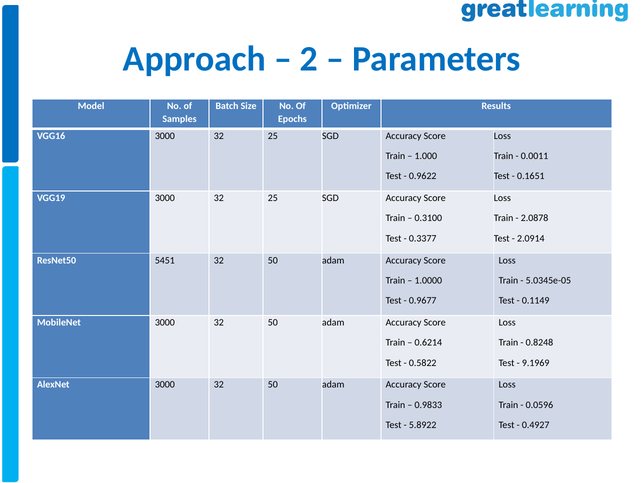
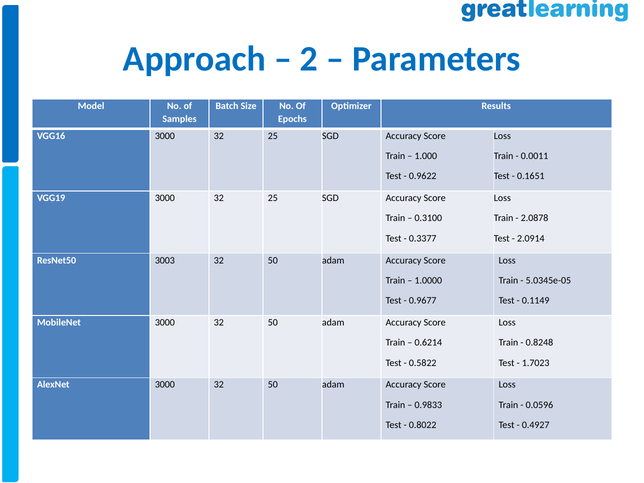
5451: 5451 -> 3003 (165, 260)
9.1969: 9.1969 -> 1.7023 (536, 363)
5.8922: 5.8922 -> 0.8022 (423, 425)
